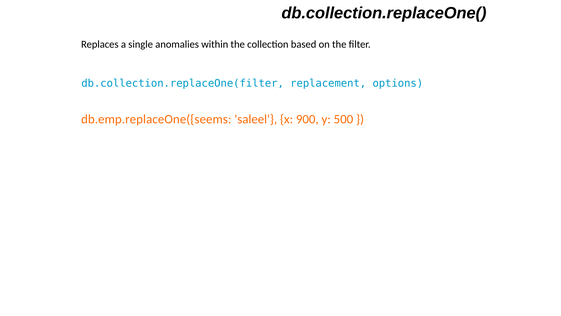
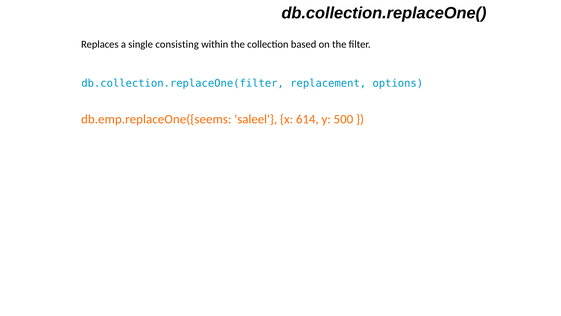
anomalies: anomalies -> consisting (177, 44)
900: 900 -> 614 (307, 119)
